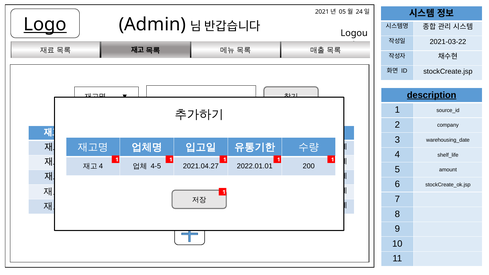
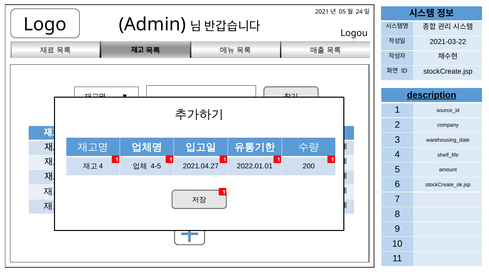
Logo underline: present -> none (45, 25)
